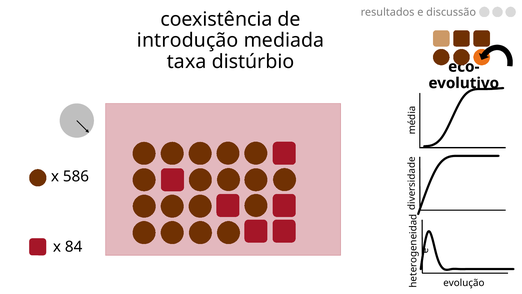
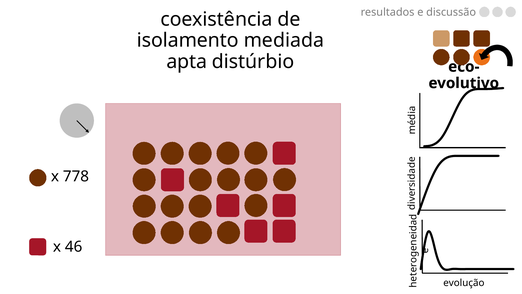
introdução: introdução -> isolamento (188, 40)
taxa: taxa -> apta (187, 62)
586: 586 -> 778 (76, 176)
84: 84 -> 46 (74, 246)
